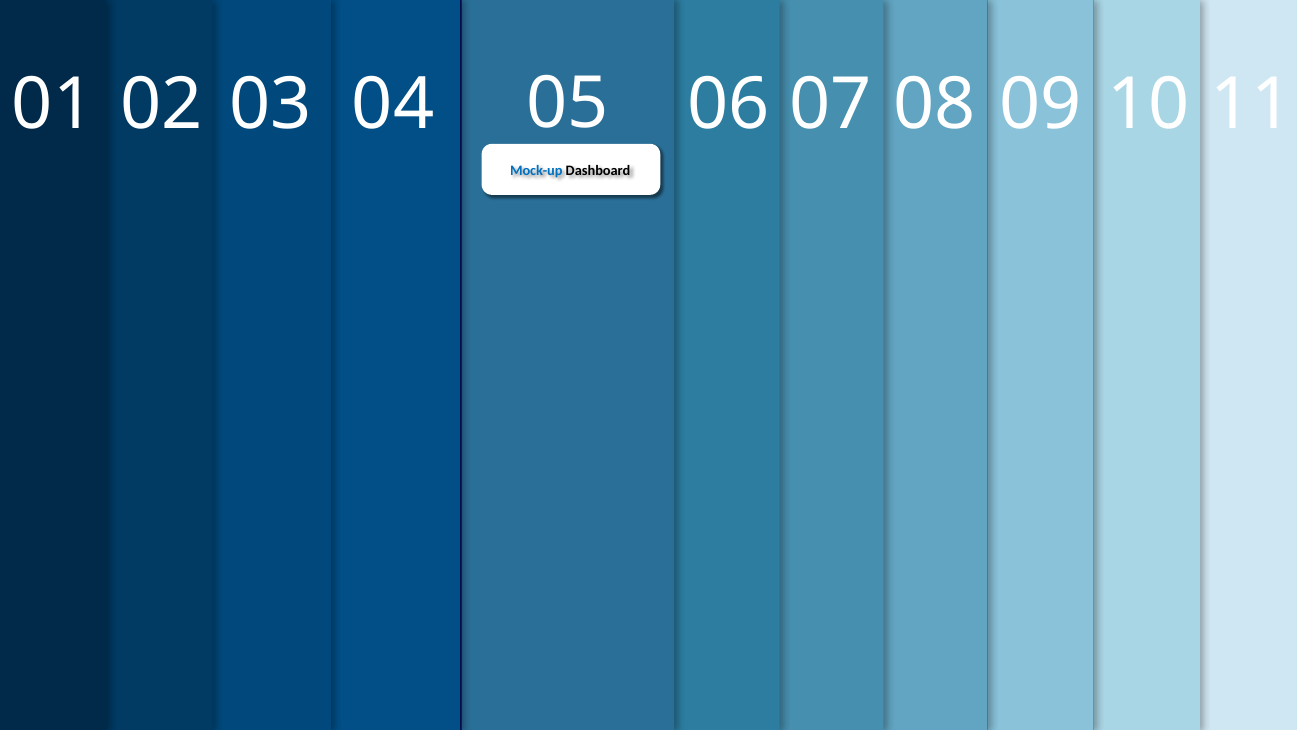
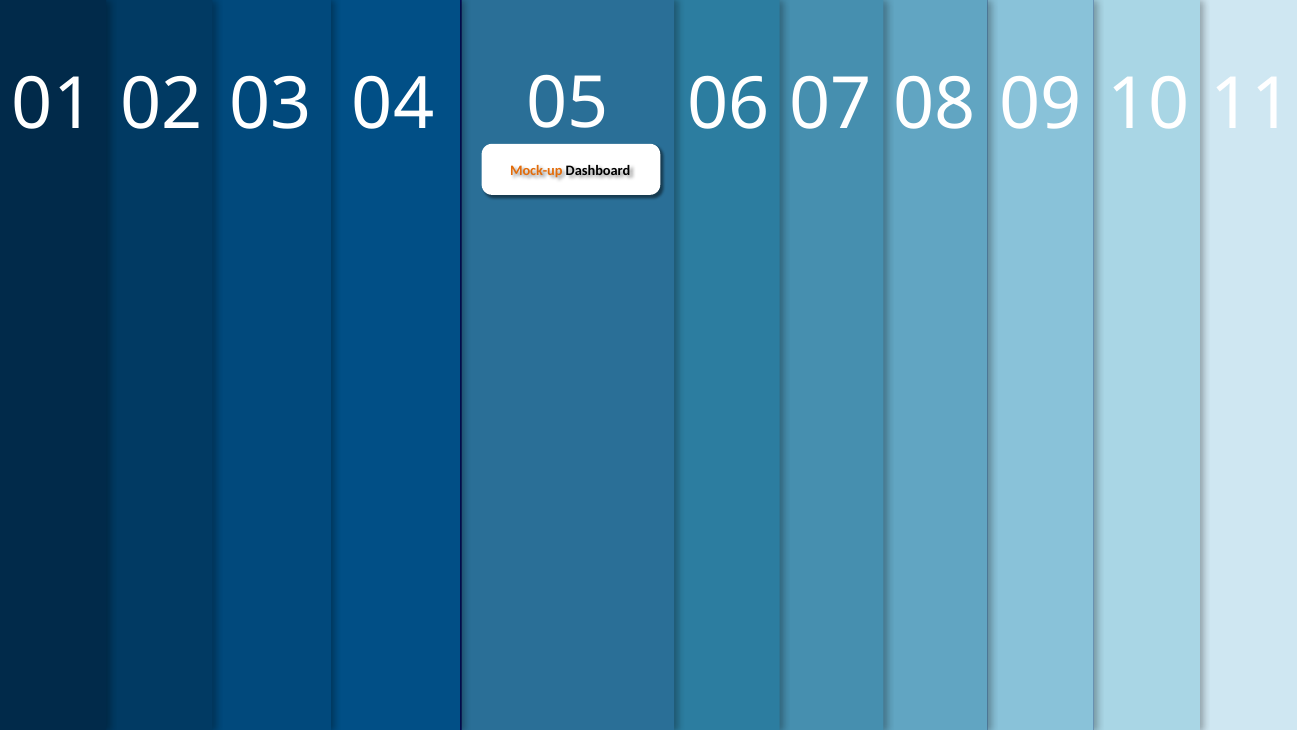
Mock-up colour: blue -> orange (536, 170)
